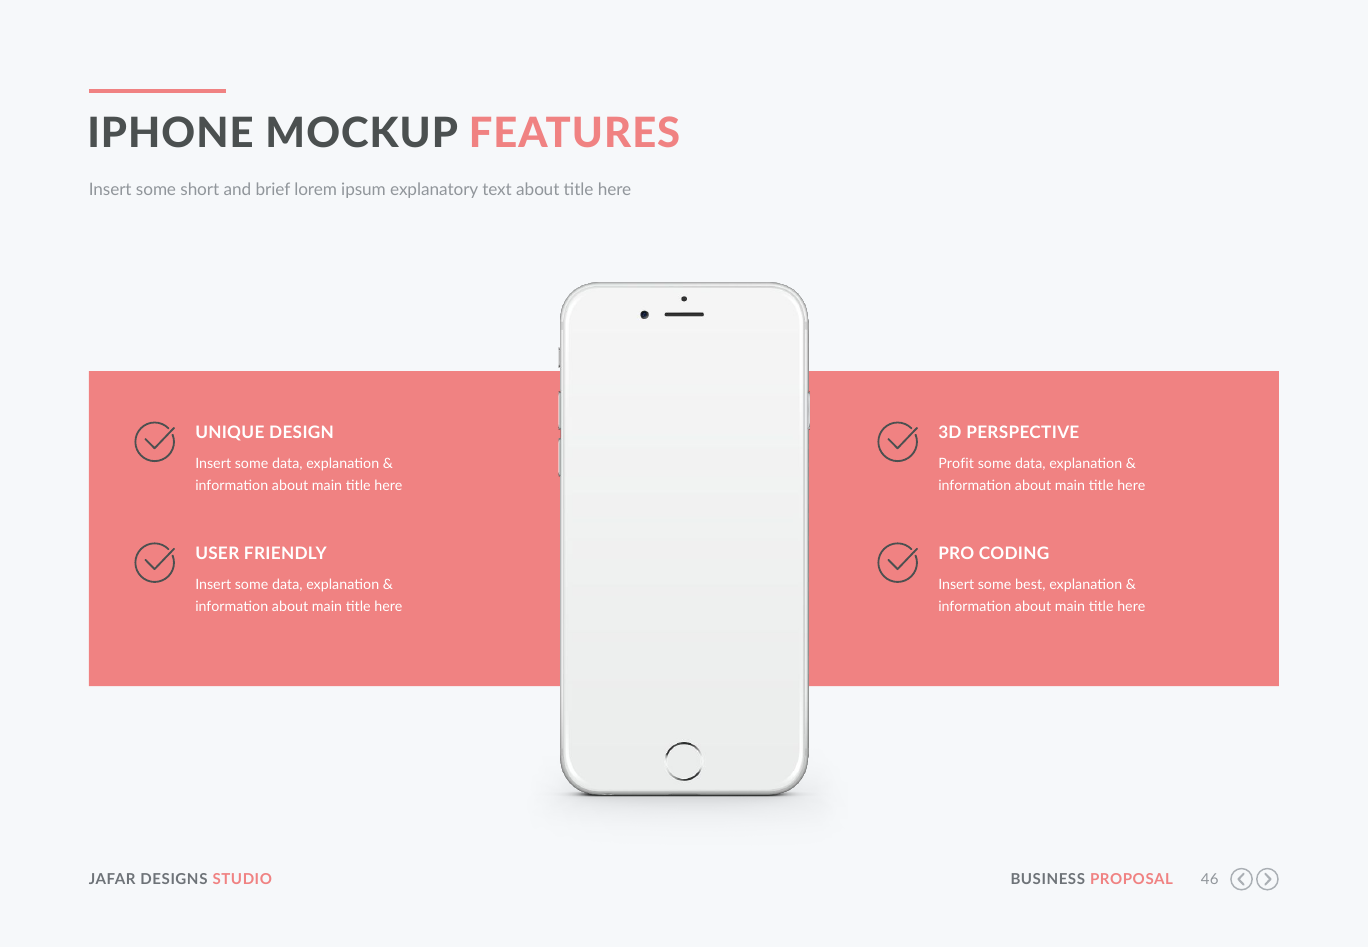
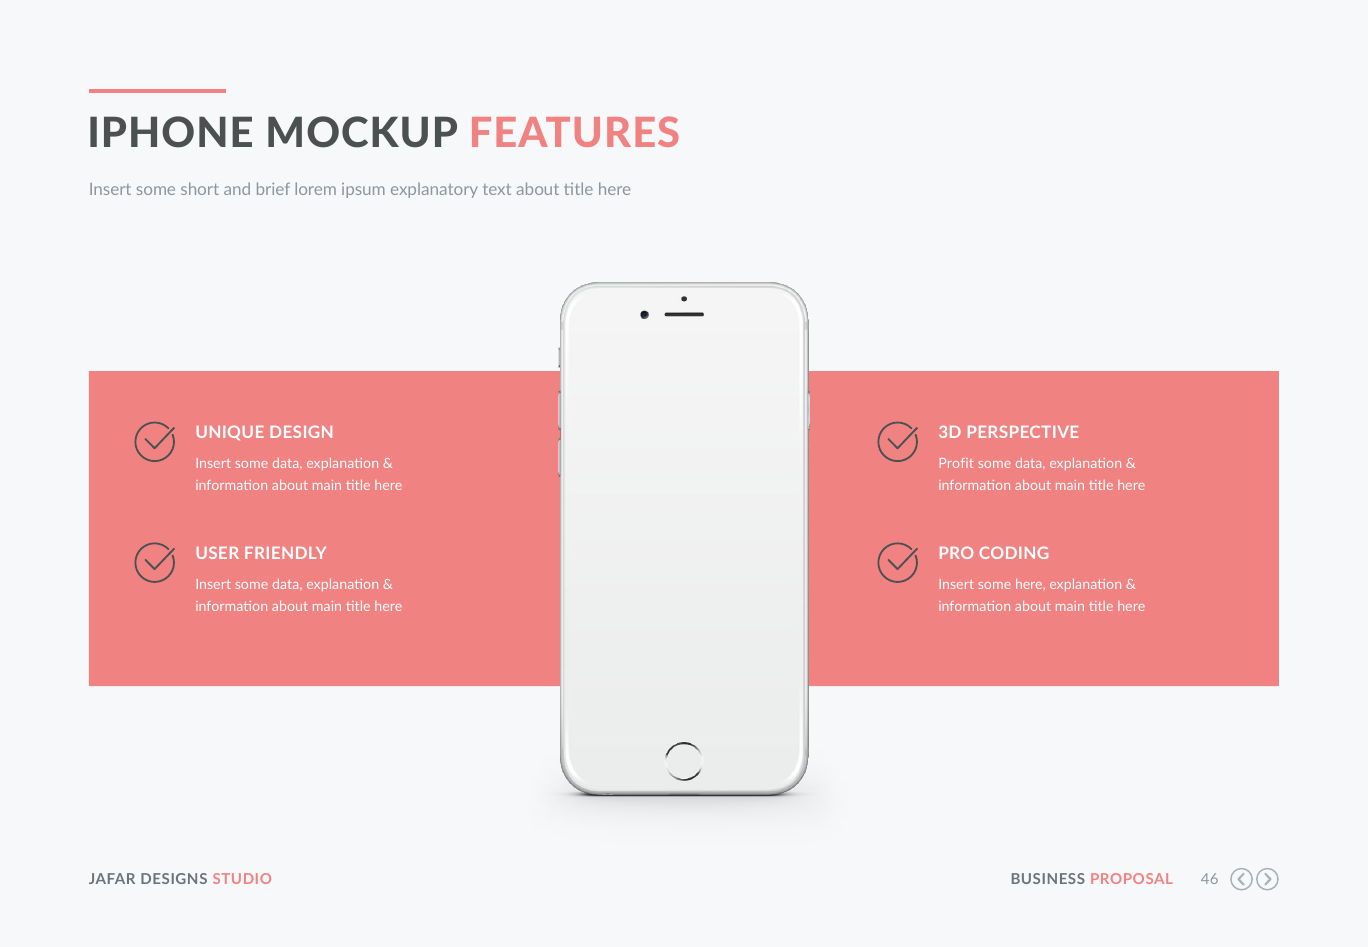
some best: best -> here (1030, 585)
